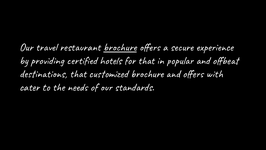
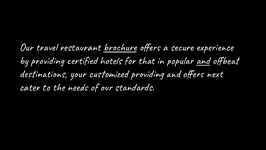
and underline: none -> present (203, 60)
destinations that: that -> your (78, 74)
customized brochure: brochure -> providing (147, 74)
with: with -> next (215, 74)
